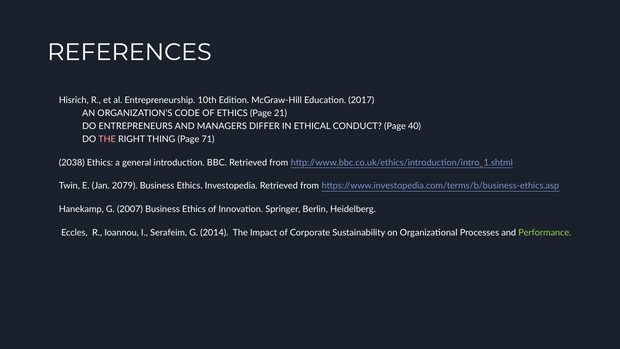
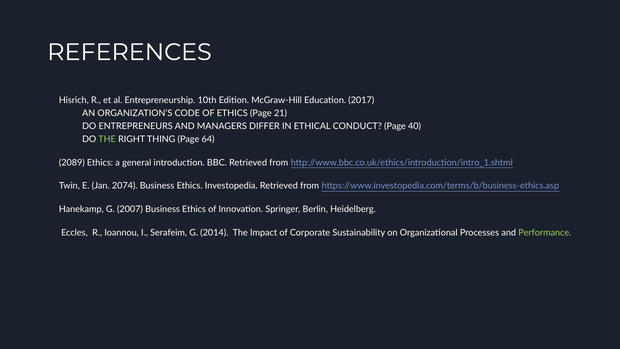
THE colour: pink -> light green (107, 139)
71: 71 -> 64 (208, 139)
2038: 2038 -> 2089 (72, 162)
2079: 2079 -> 2074 (125, 186)
